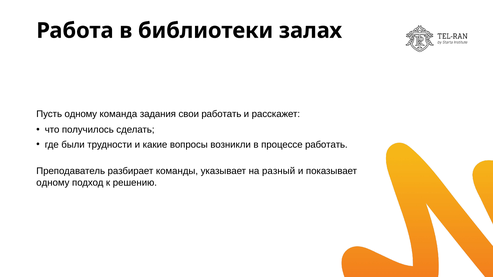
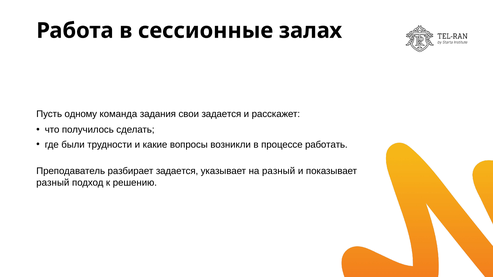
библиотеки: библиотеки -> сессионные (206, 31)
свои работать: работать -> задается (221, 114)
разбирает команды: команды -> задается (177, 171)
одному: одному -> разный (53, 183)
